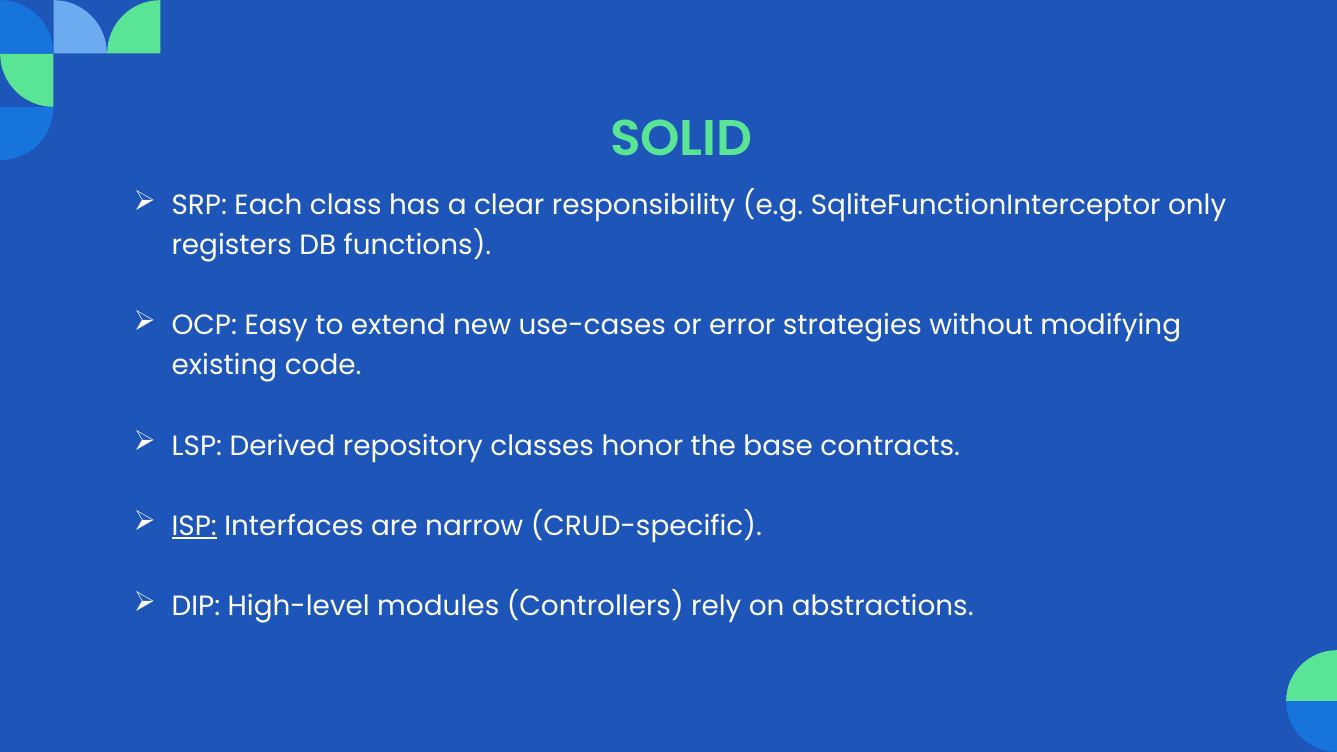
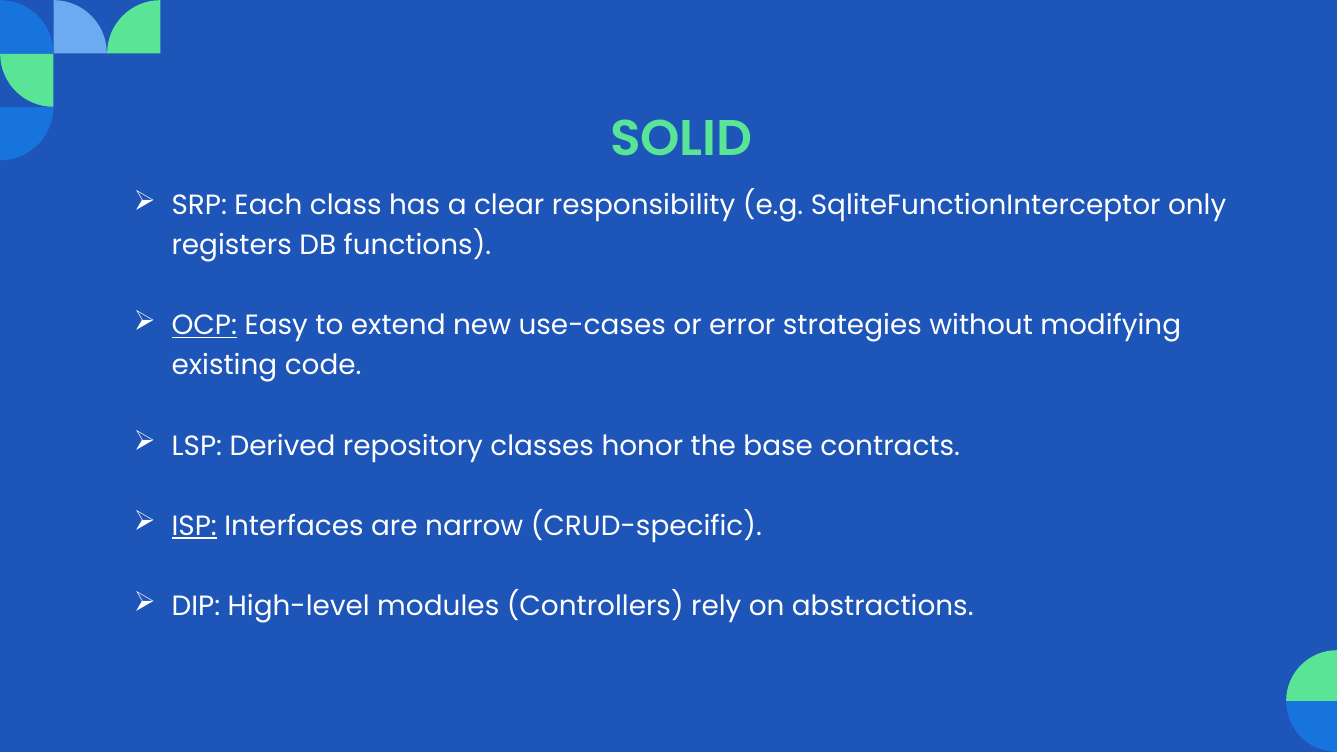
OCP underline: none -> present (204, 326)
